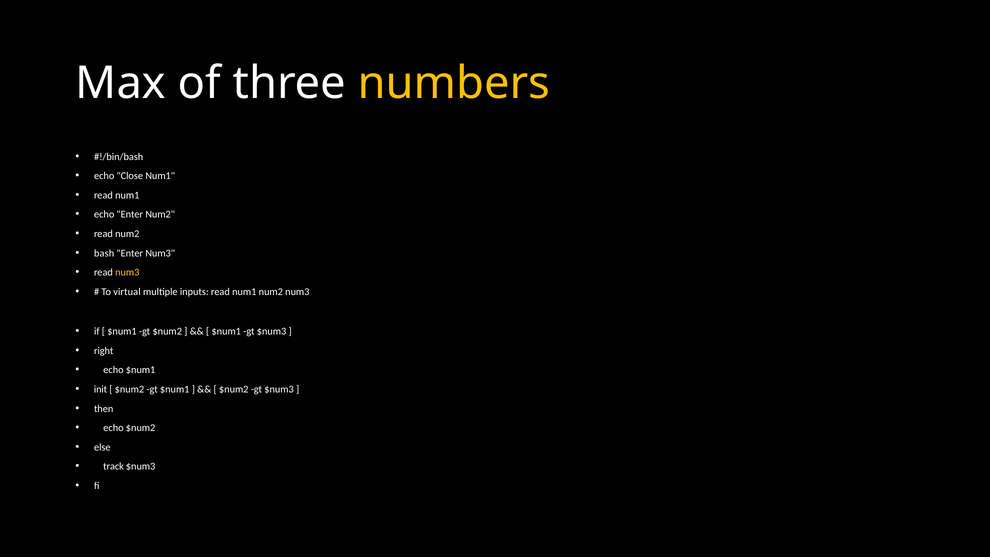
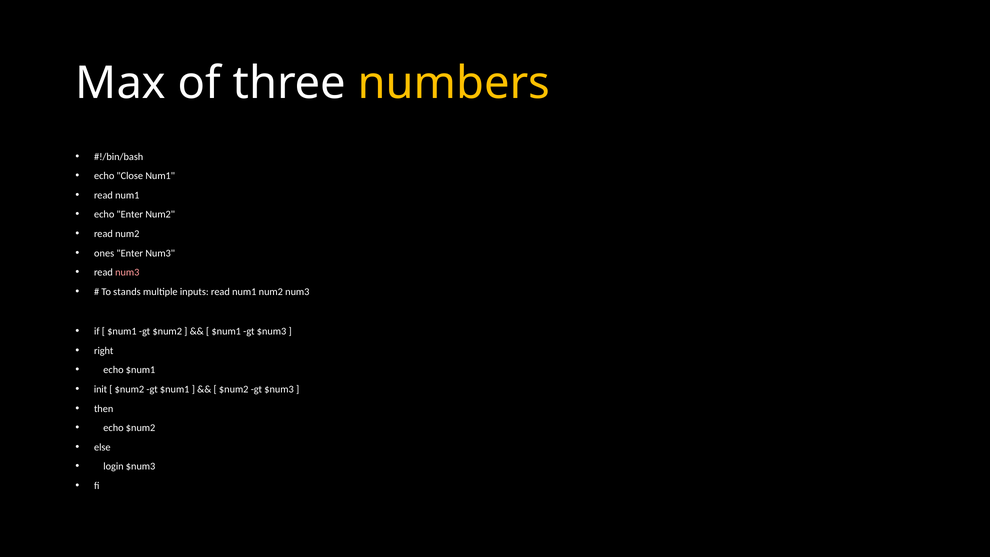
bash: bash -> ones (104, 253)
num3 colour: yellow -> pink (127, 272)
virtual: virtual -> stands (127, 292)
track: track -> login (113, 466)
